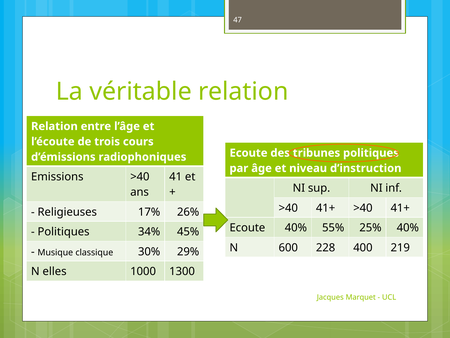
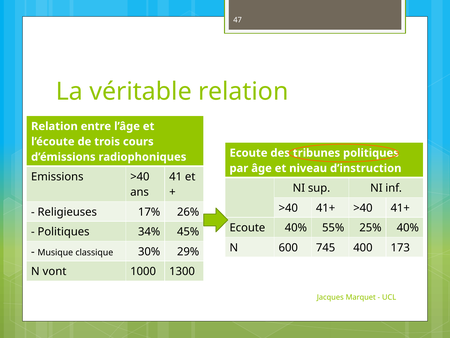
228: 228 -> 745 (326, 247)
219: 219 -> 173 (400, 247)
elles: elles -> vont (55, 271)
